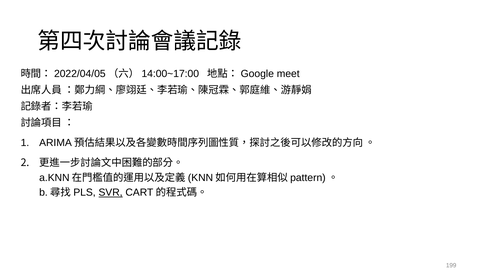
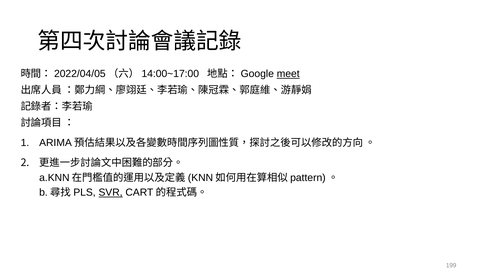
meet underline: none -> present (288, 74)
